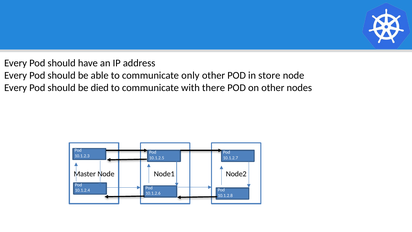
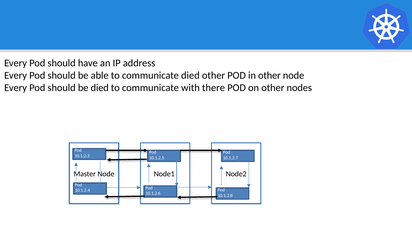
communicate only: only -> died (190, 75)
in store: store -> other (269, 75)
